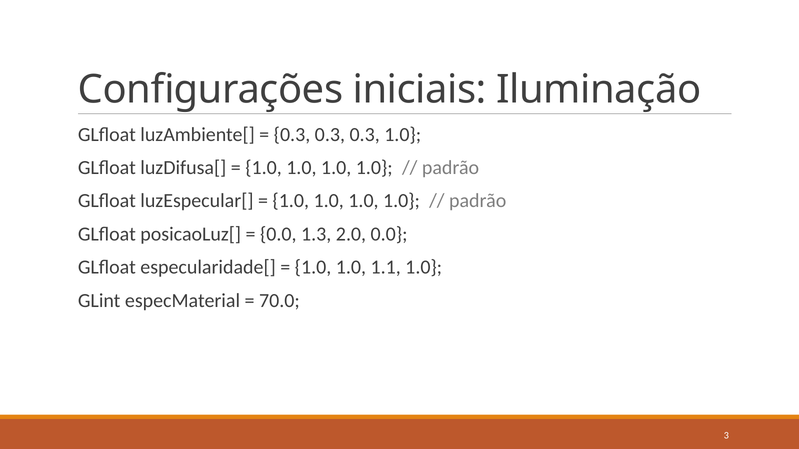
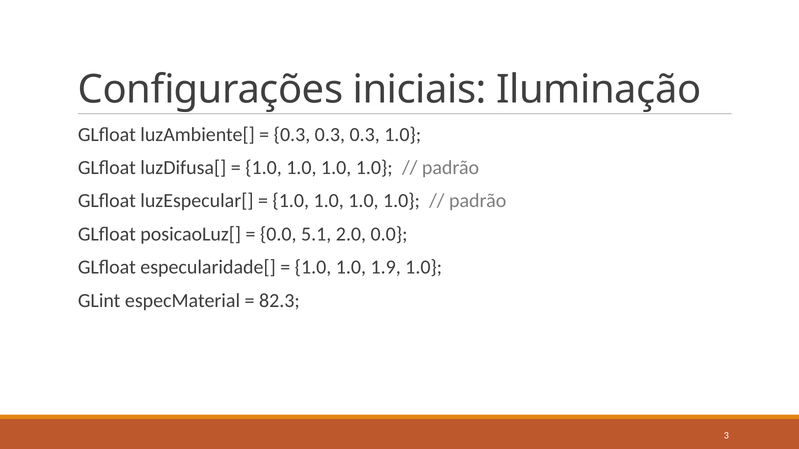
1.3: 1.3 -> 5.1 (316, 234)
1.1: 1.1 -> 1.9 (386, 268)
70.0: 70.0 -> 82.3 (279, 301)
